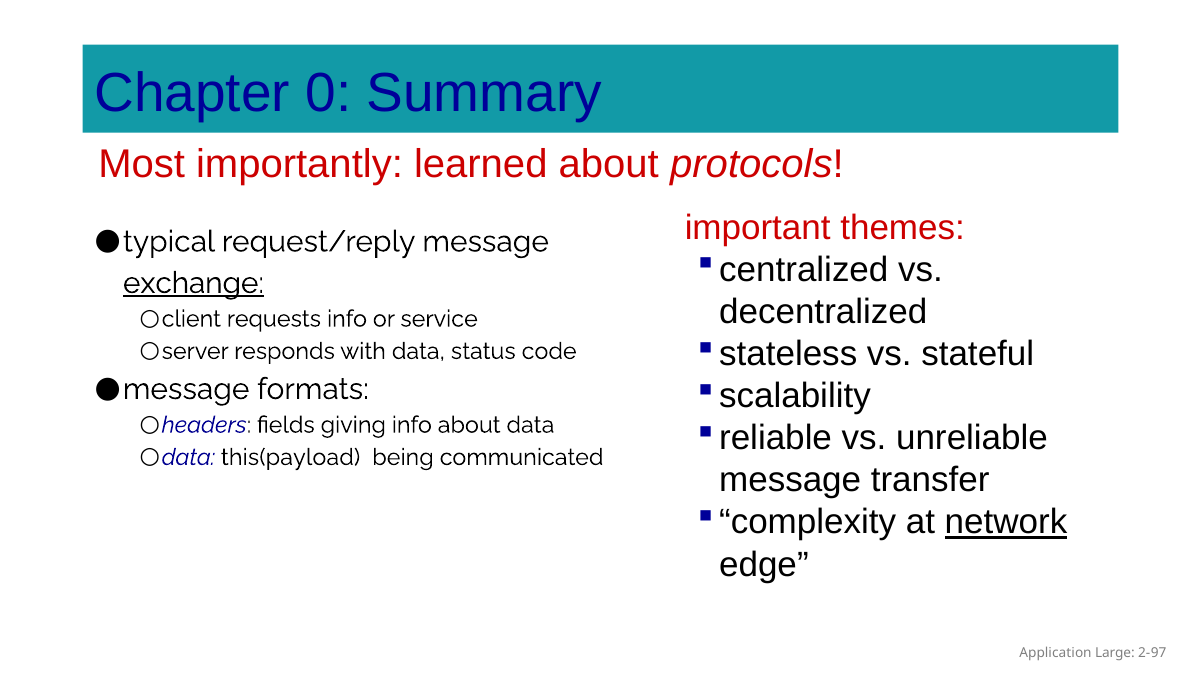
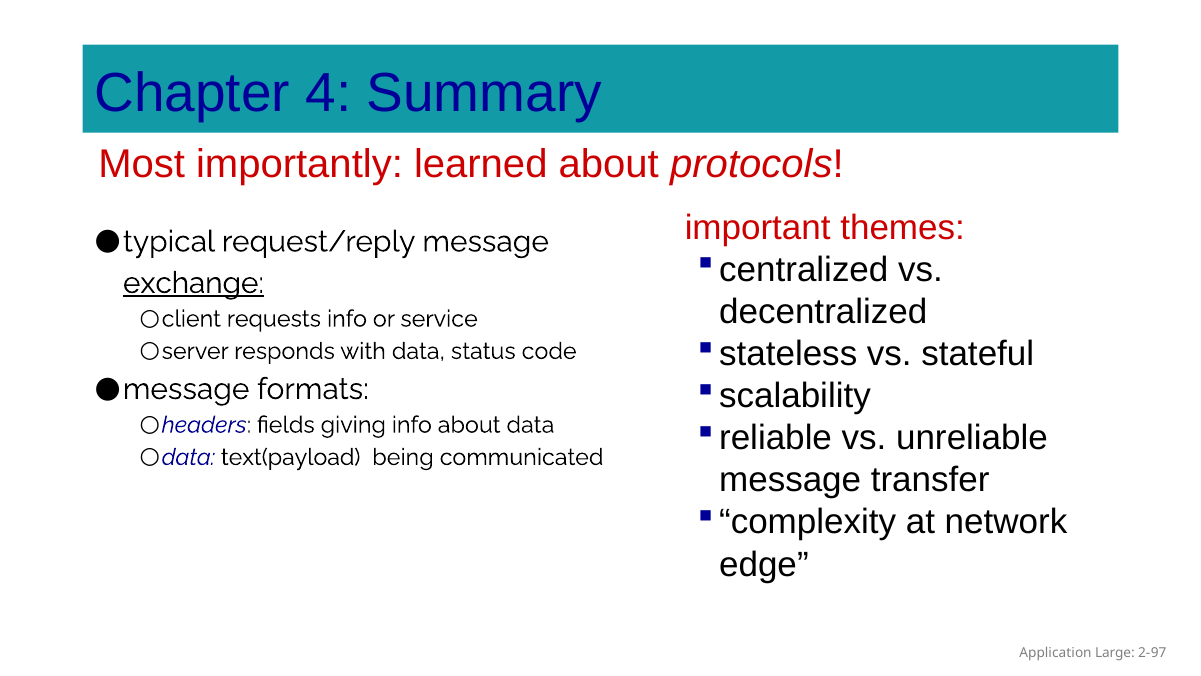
0: 0 -> 4 (328, 93)
this(payload: this(payload -> text(payload (291, 457)
network underline: present -> none (1006, 522)
